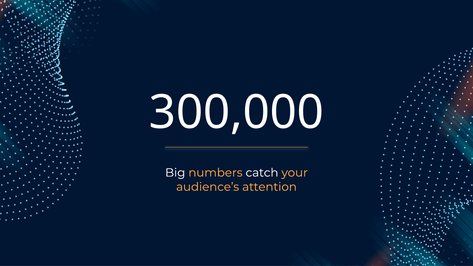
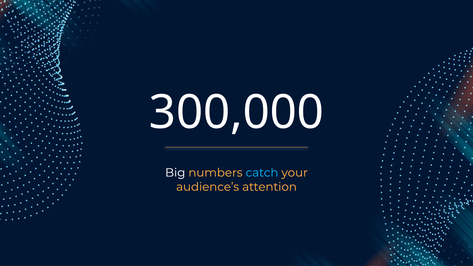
catch colour: white -> light blue (262, 173)
